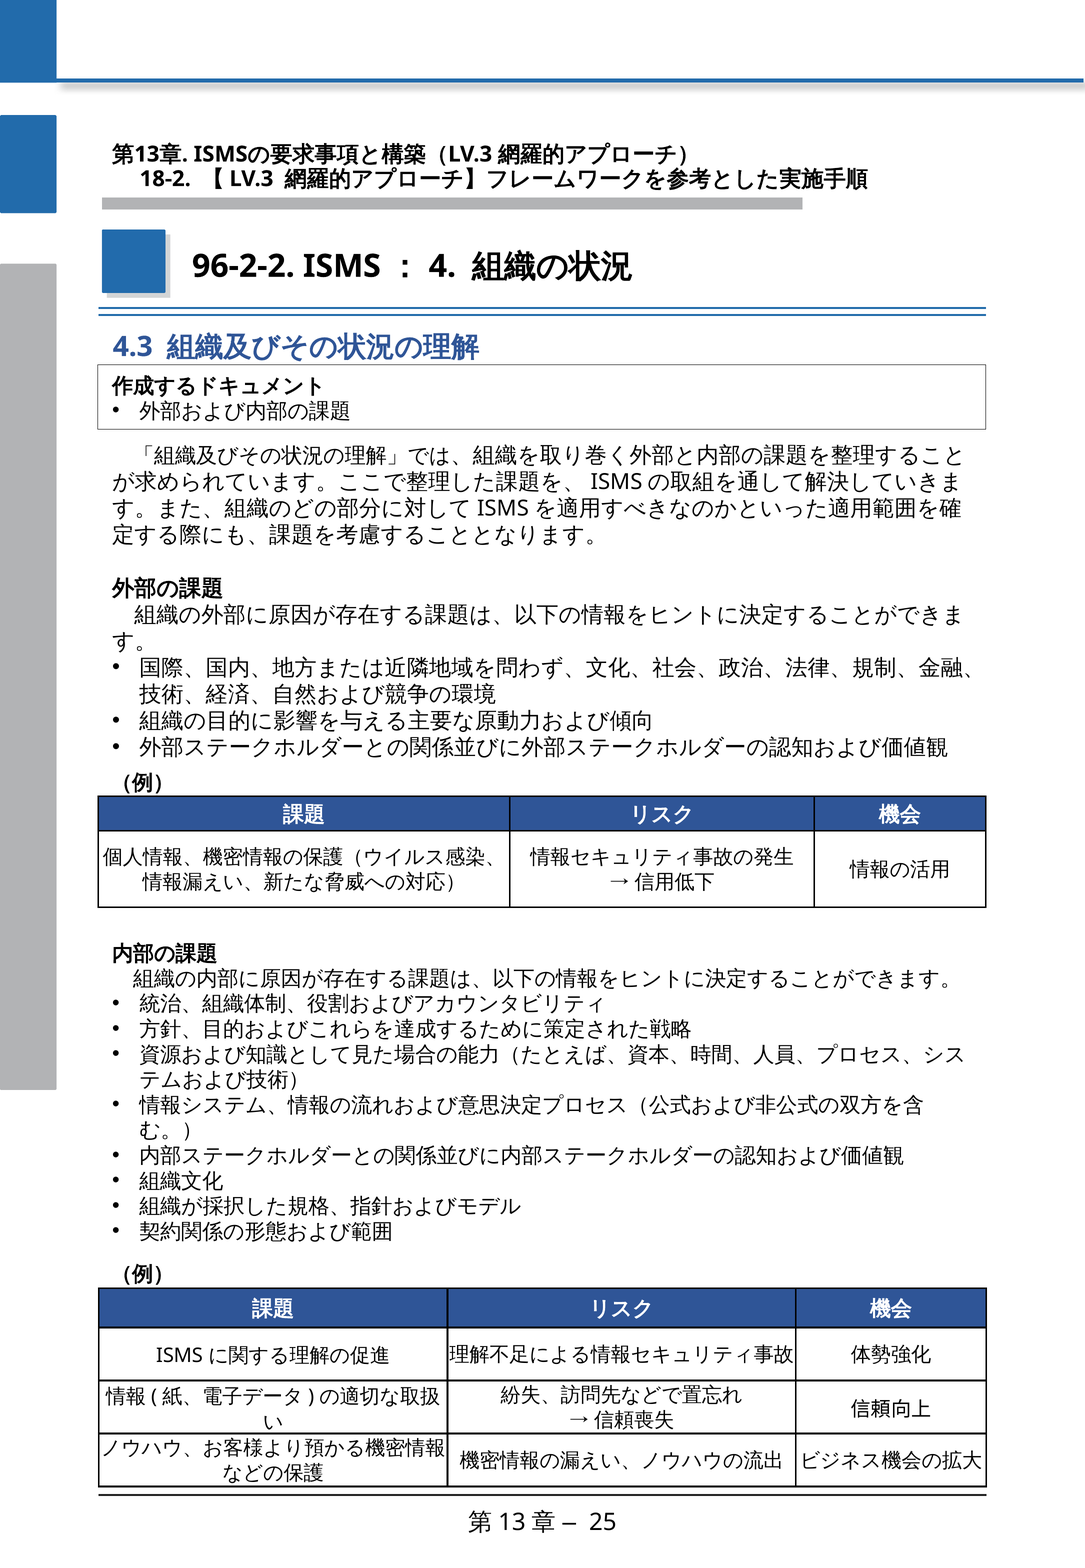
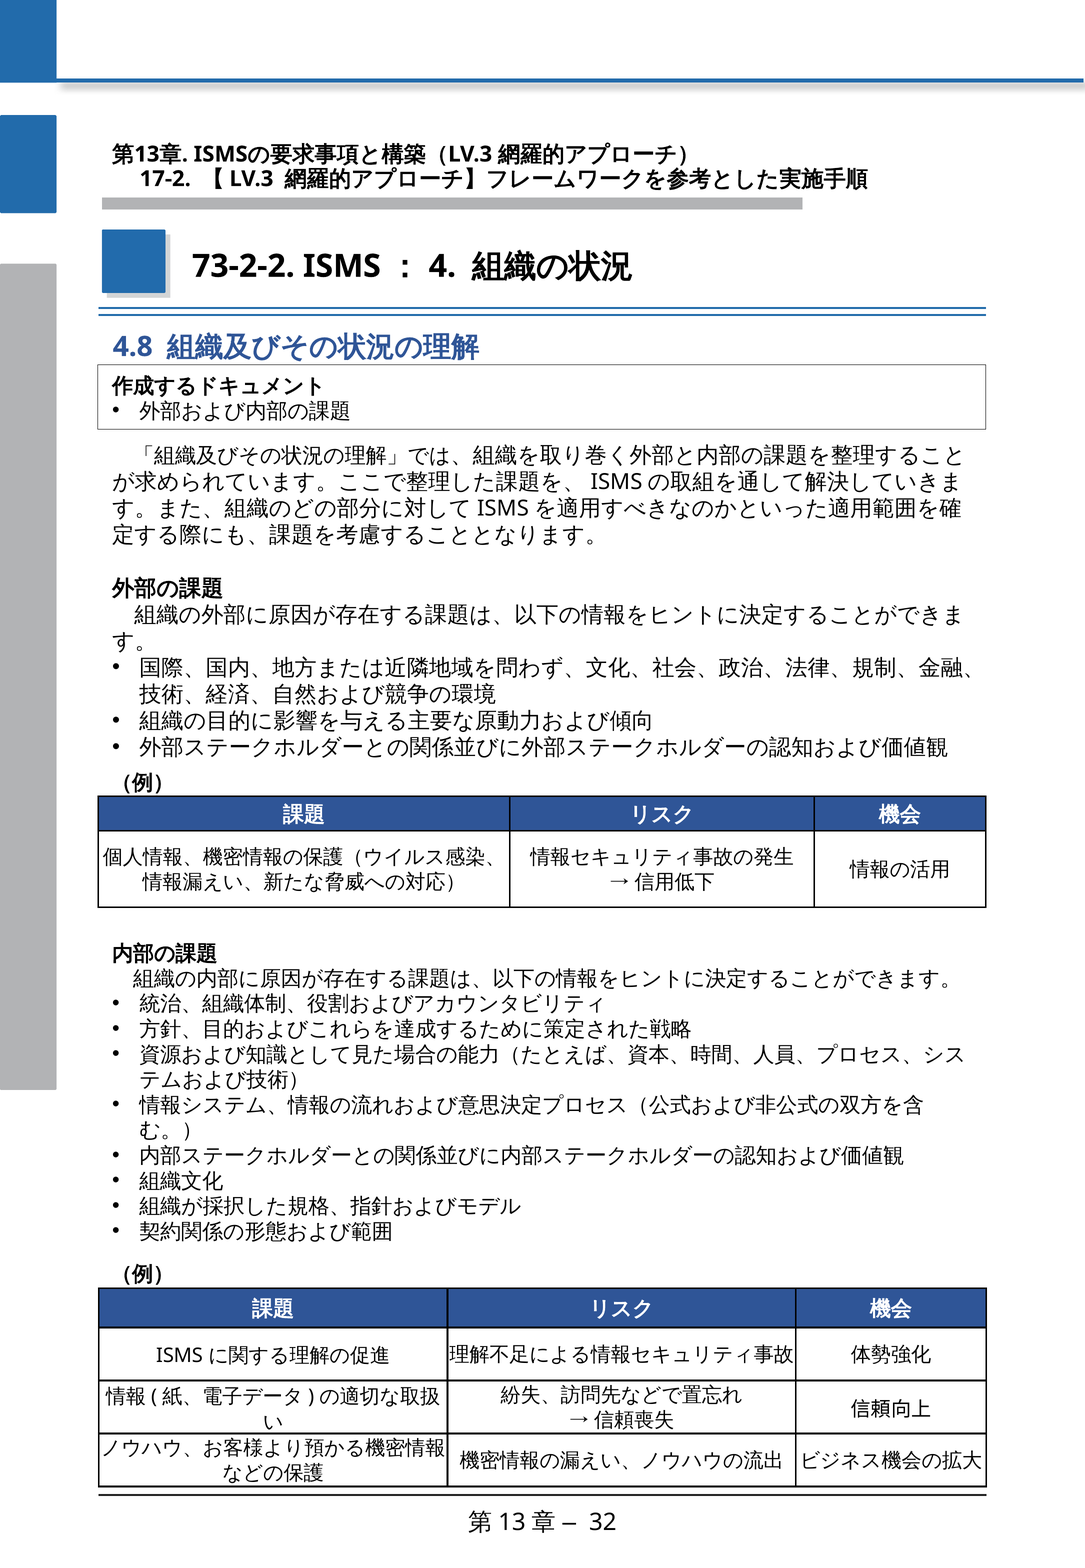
18-2: 18-2 -> 17-2 (165, 179)
96-2-2: 96-2-2 -> 73-2-2 (243, 266)
4.3: 4.3 -> 4.8 (133, 347)
25: 25 -> 32 (603, 1522)
